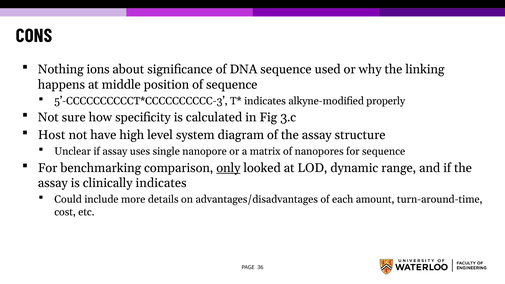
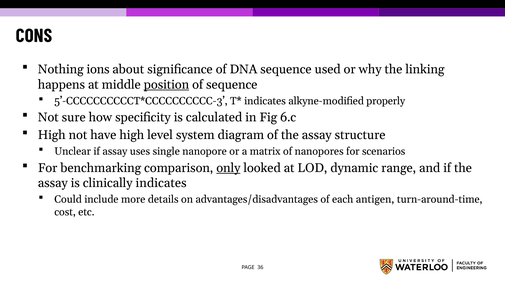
position underline: none -> present (166, 85)
3.c: 3.c -> 6.c (288, 117)
Host: Host -> High (52, 135)
for sequence: sequence -> scenarios (384, 151)
amount: amount -> antigen (375, 199)
